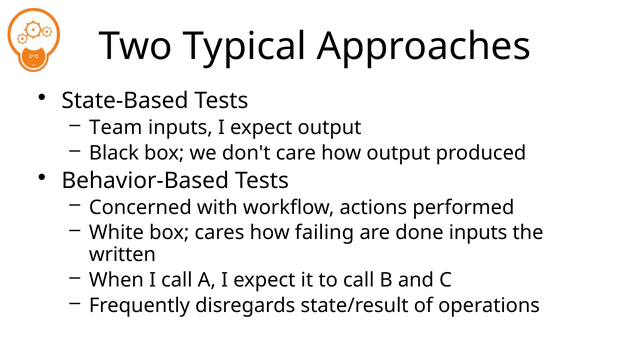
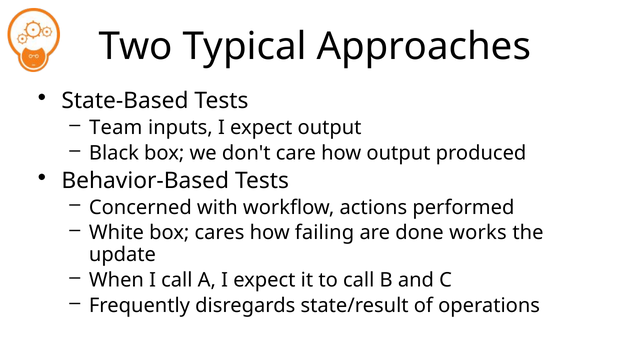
done inputs: inputs -> works (478, 233)
written: written -> update (122, 255)
